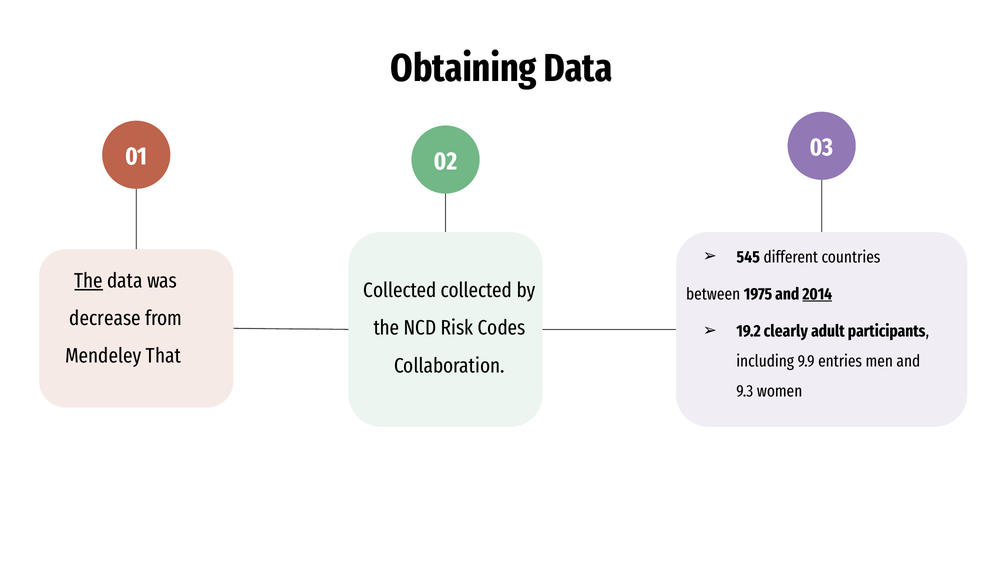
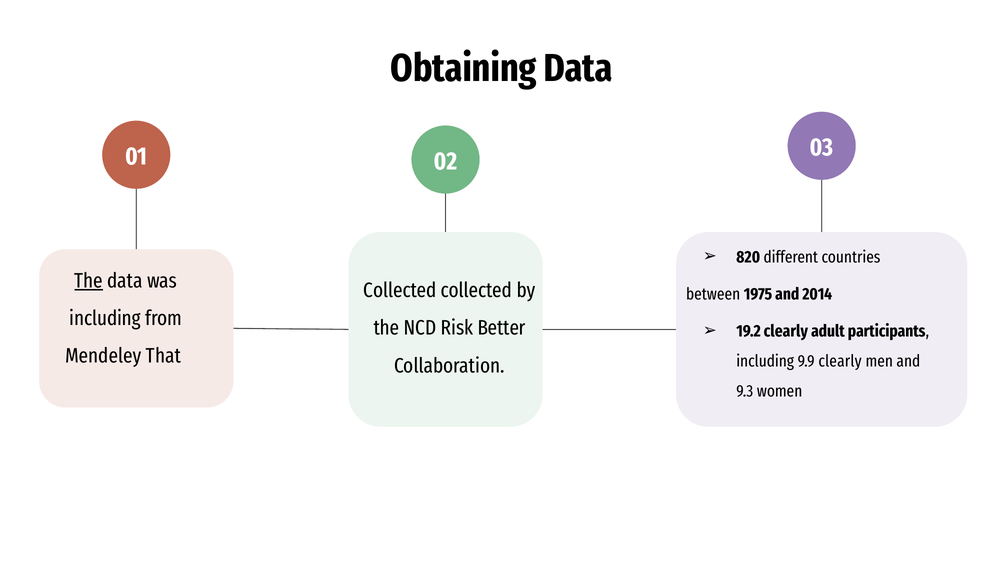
545: 545 -> 820 (748, 257)
2014 underline: present -> none (817, 294)
decrease: decrease -> including (105, 318)
Codes: Codes -> Better (502, 328)
9.9 entries: entries -> clearly (840, 361)
